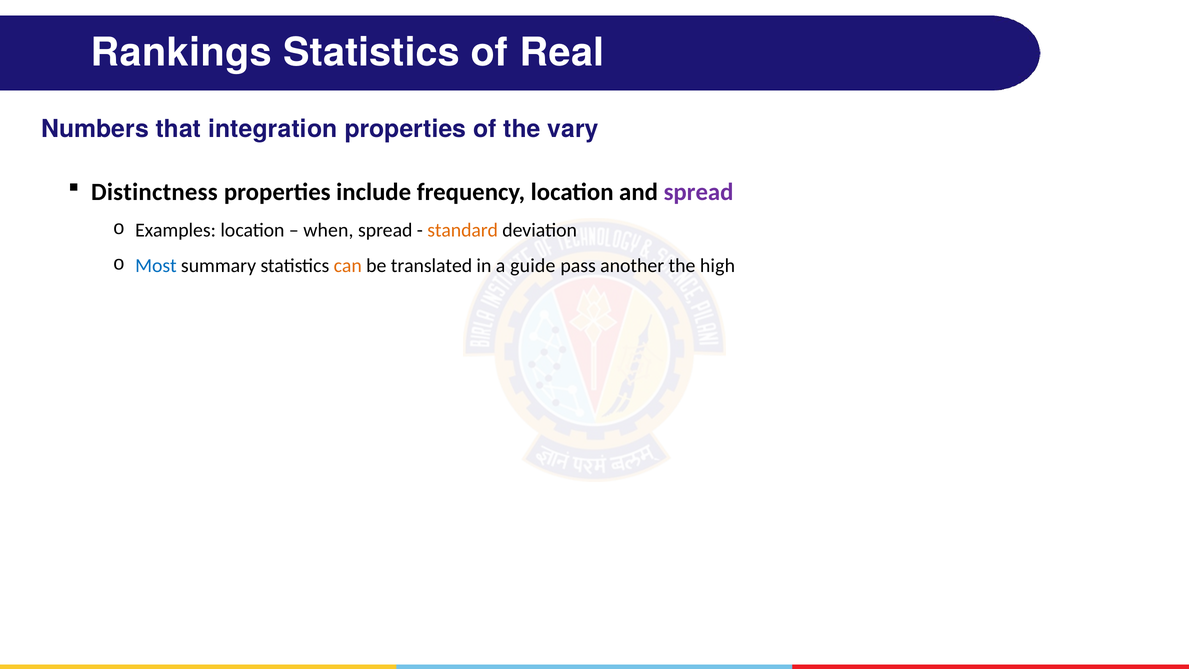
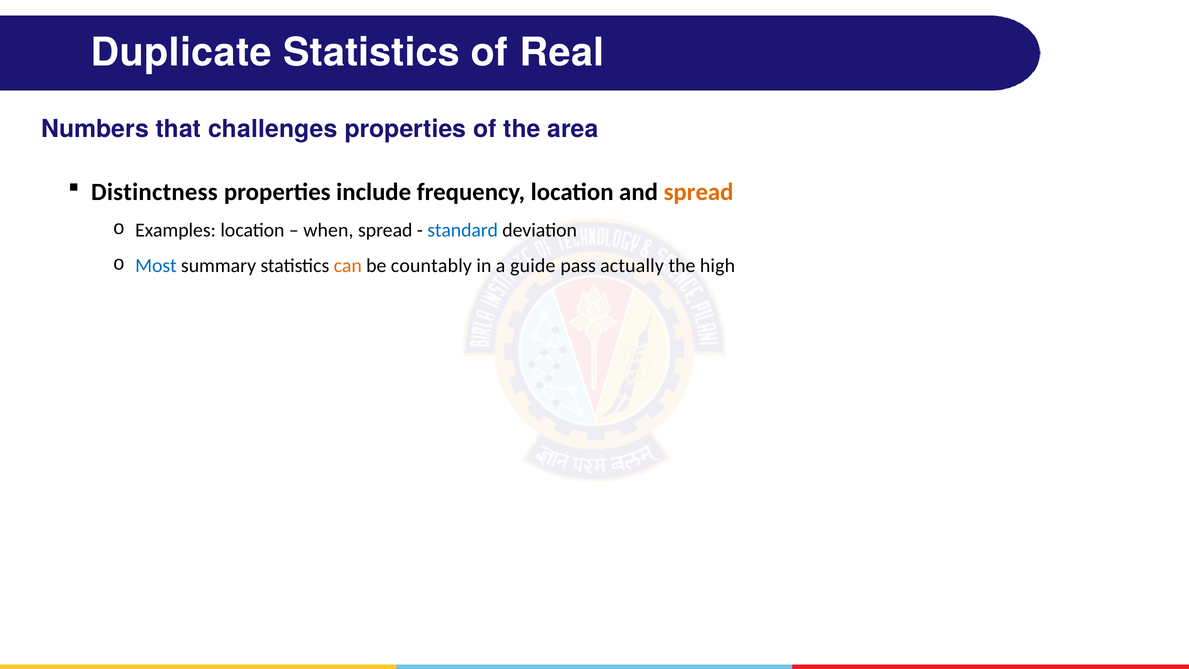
Rankings: Rankings -> Duplicate (181, 53)
integration: integration -> challenges (273, 129)
vary: vary -> area (573, 129)
spread colour: purple -> orange (699, 192)
standard colour: orange -> blue (463, 230)
translated: translated -> countably (431, 266)
another: another -> actually (632, 266)
